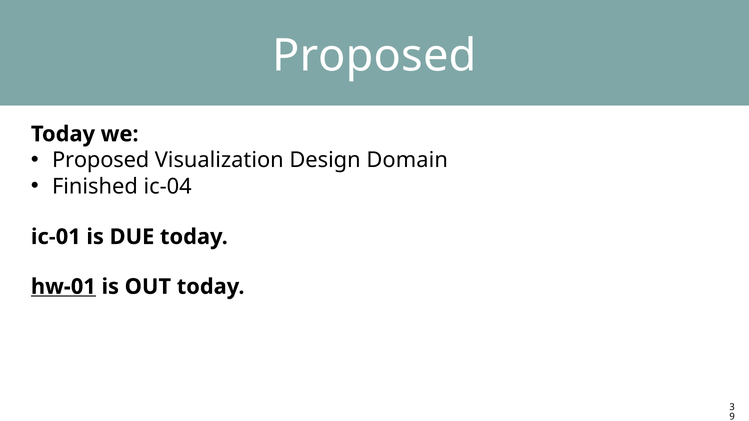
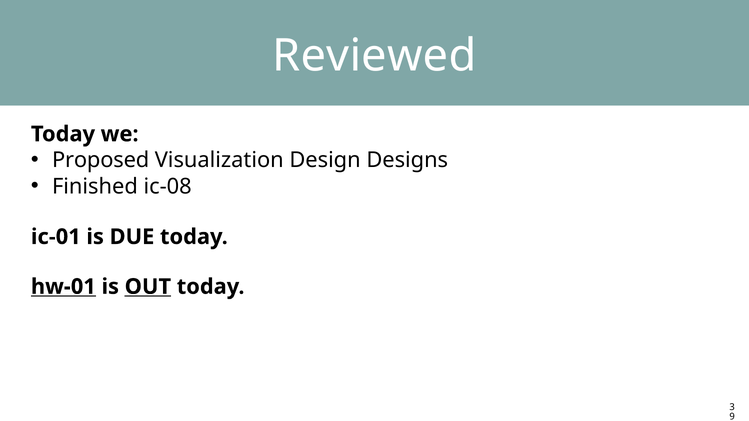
Proposed: Proposed -> Reviewed (374, 56)
Domain: Domain -> Designs (407, 160)
ic-04: ic-04 -> ic-08 (168, 187)
OUT underline: none -> present (148, 287)
